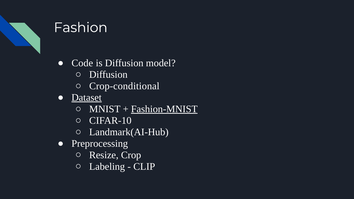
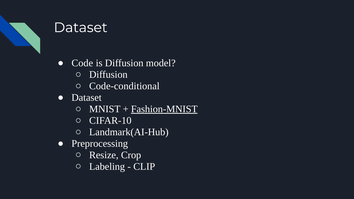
Fashion: Fashion -> Dataset (81, 28)
Crop-conditional: Crop-conditional -> Code-conditional (124, 86)
Dataset underline: present -> none (87, 98)
